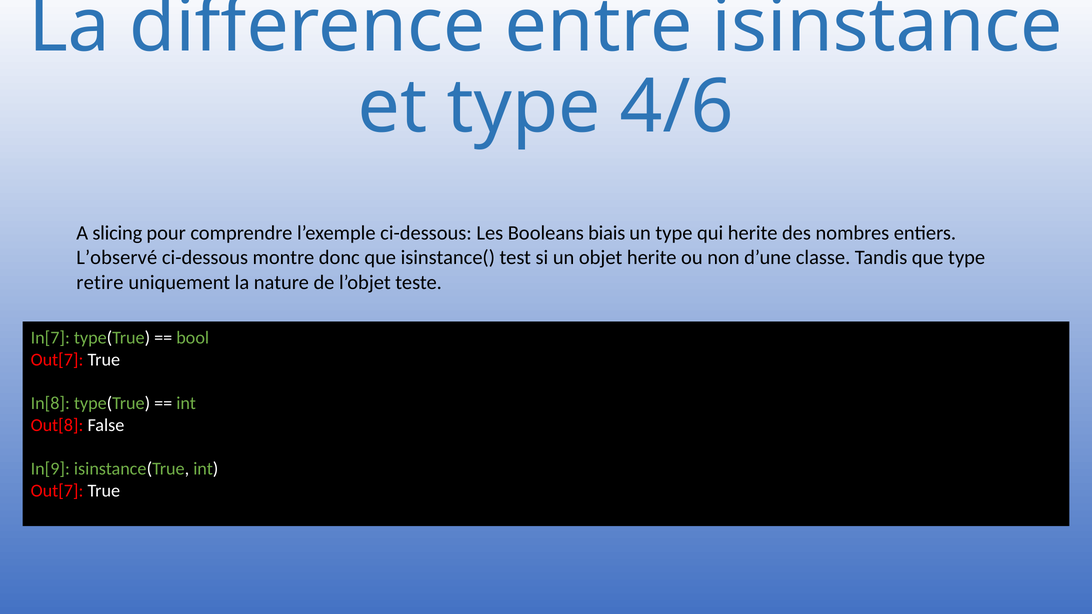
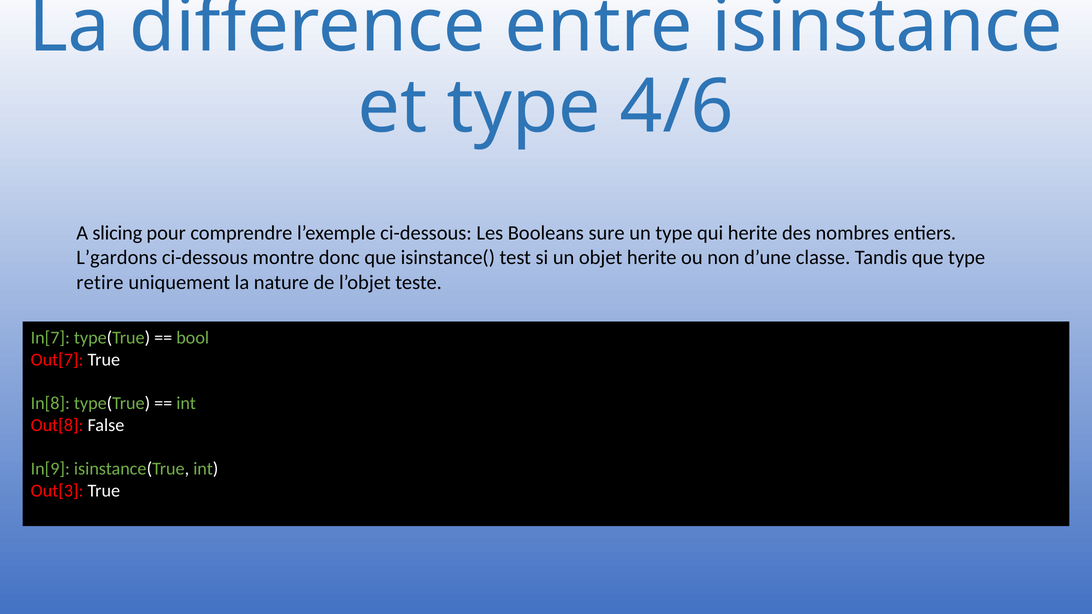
biais: biais -> sure (607, 233)
L’observé: L’observé -> L’gardons (117, 258)
Out[7: Out[7 -> Out[3 (57, 491)
